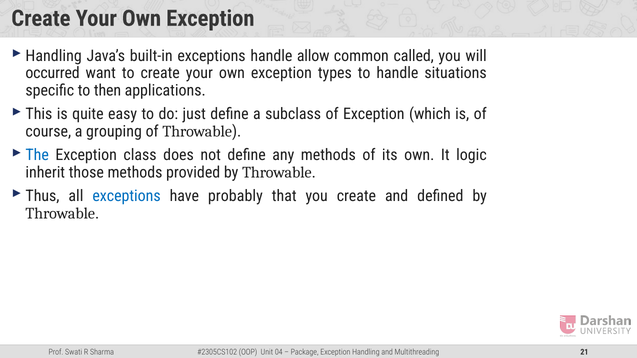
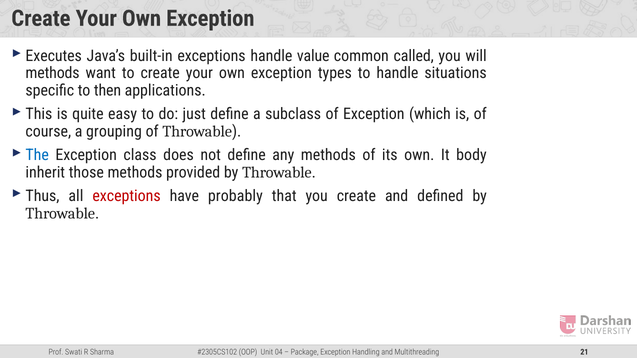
Handling: Handling -> Executes (54, 56)
allow: allow -> value (313, 56)
occurred: occurred -> methods (53, 73)
logic: logic -> body (471, 155)
exceptions colour: blue -> red (127, 196)
